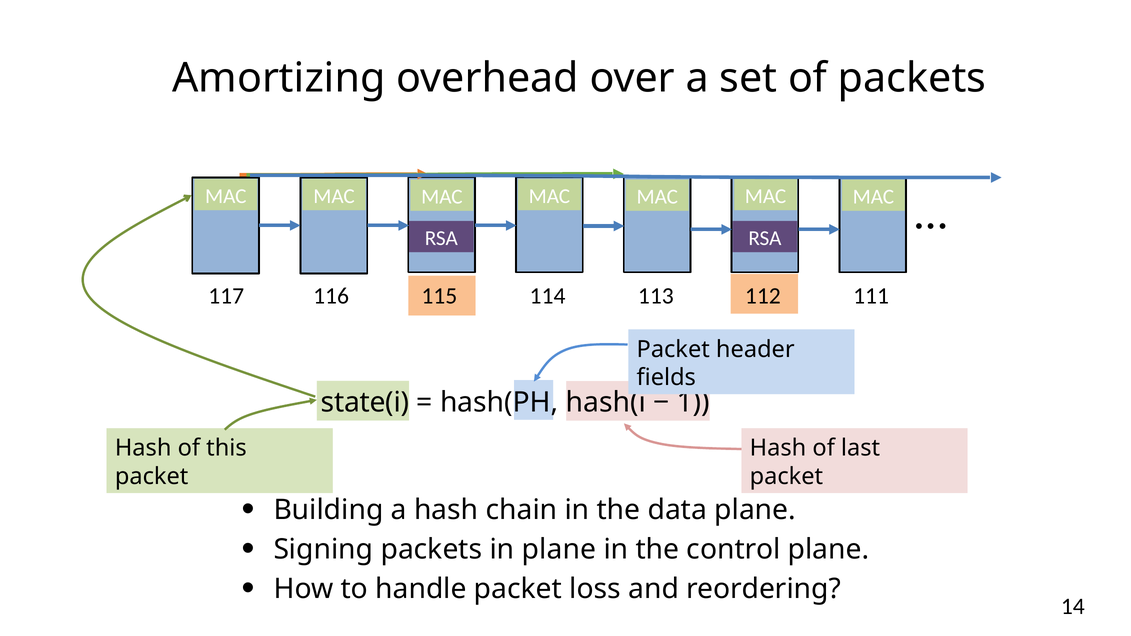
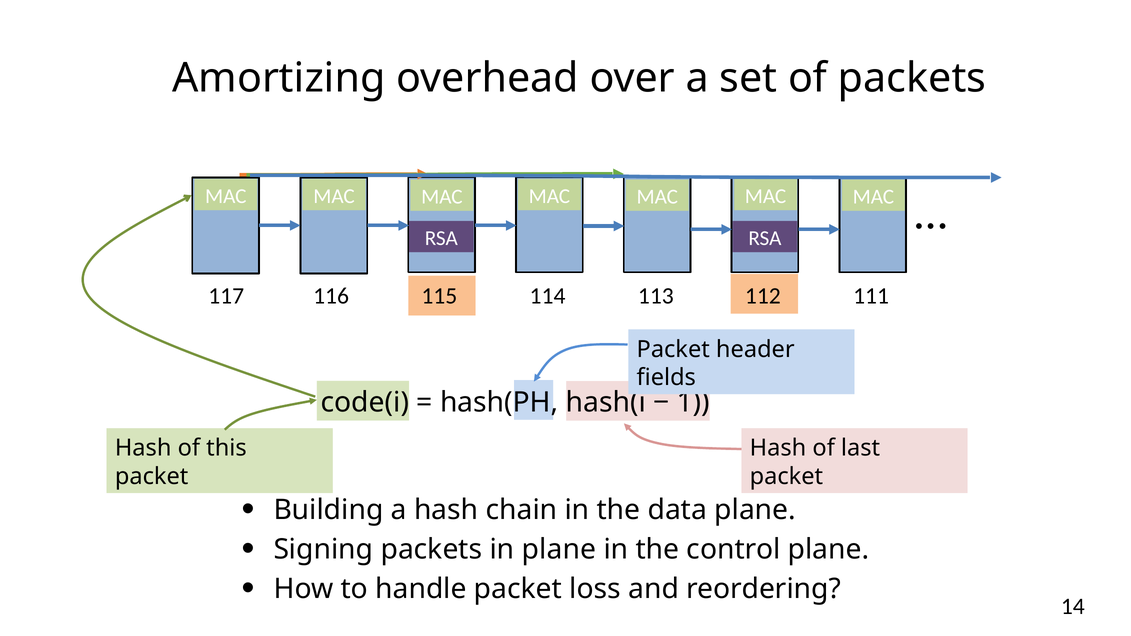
state(i: state(i -> code(i (365, 403)
